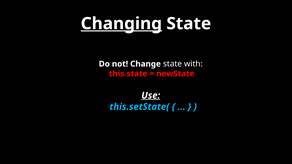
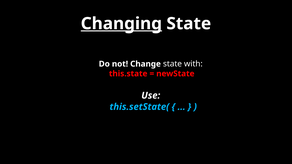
Use underline: present -> none (151, 96)
